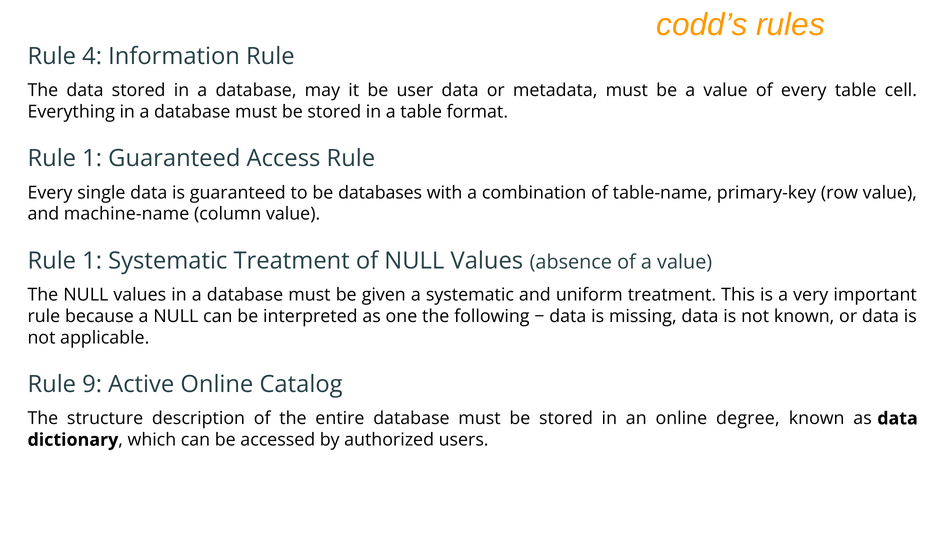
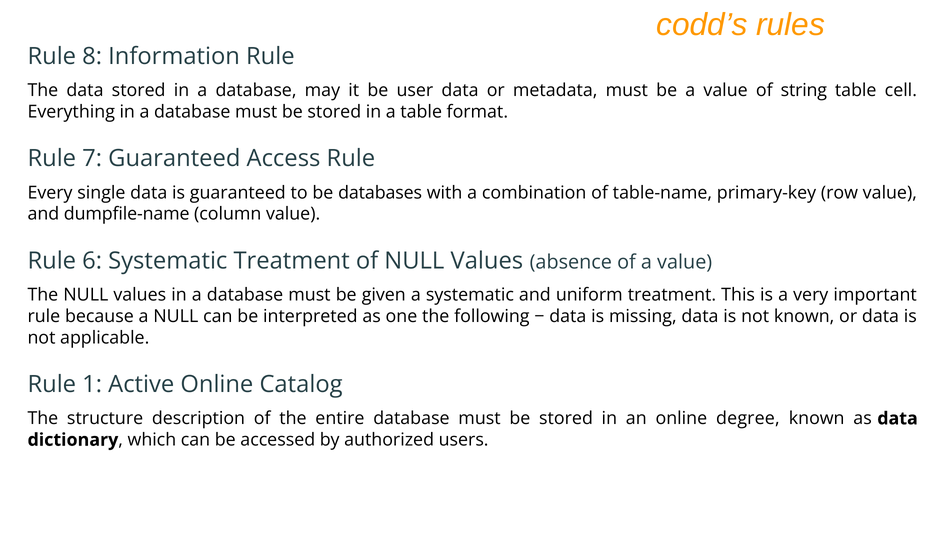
4: 4 -> 8 (92, 56)
of every: every -> string (804, 90)
1: 1 -> 7 (92, 159)
machine-name: machine-name -> dumpfile-name (127, 214)
1: 1 -> 6 (92, 261)
9: 9 -> 1 (92, 384)
